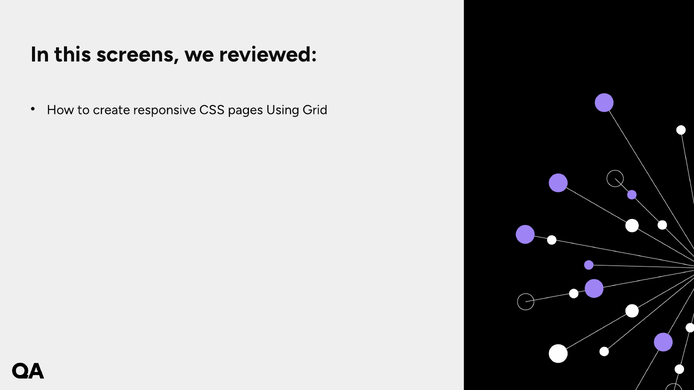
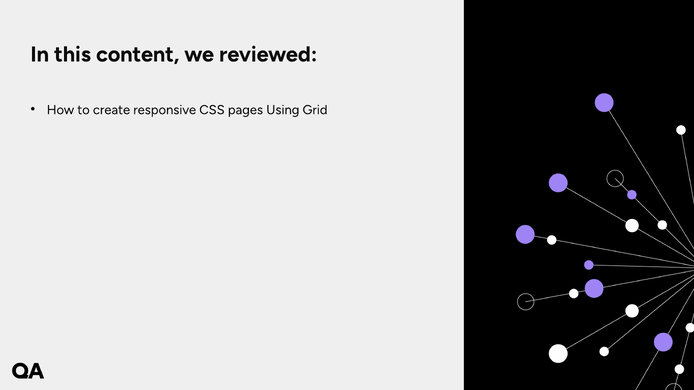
screens: screens -> content (138, 54)
